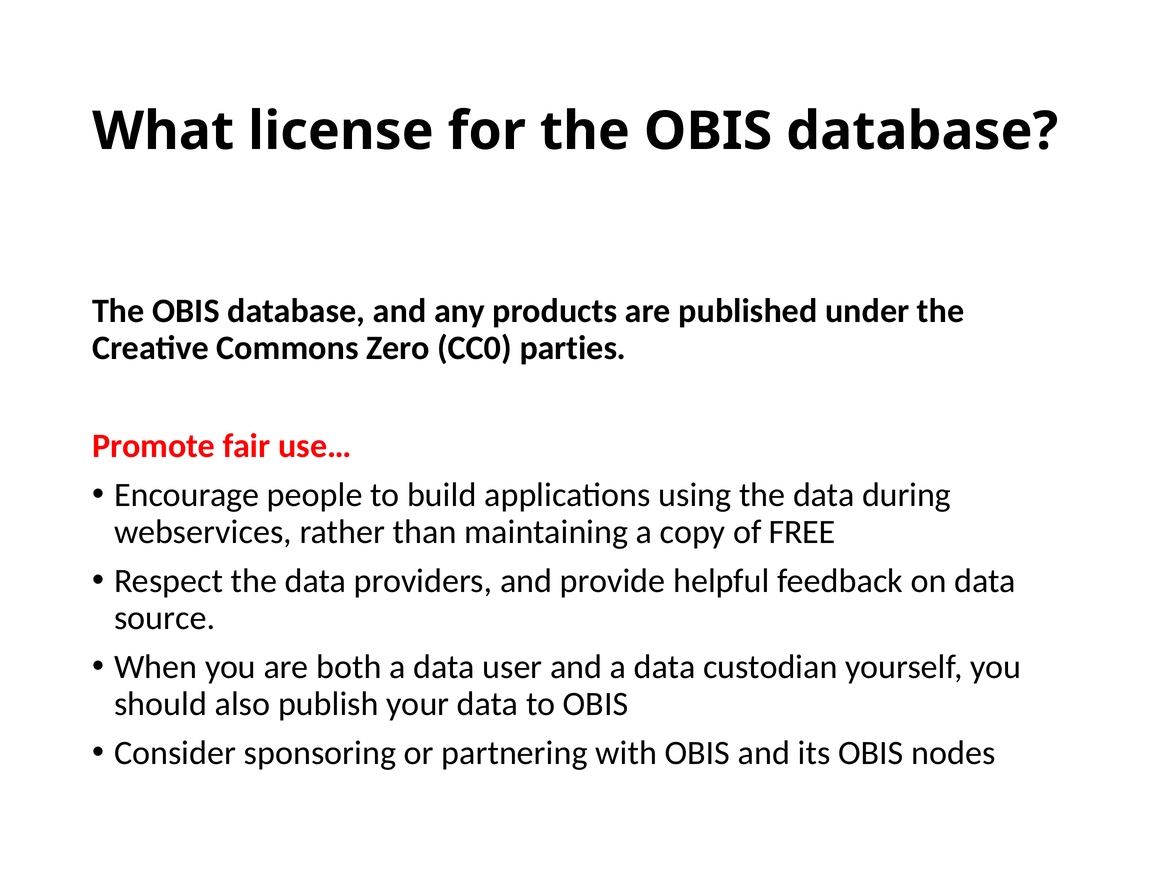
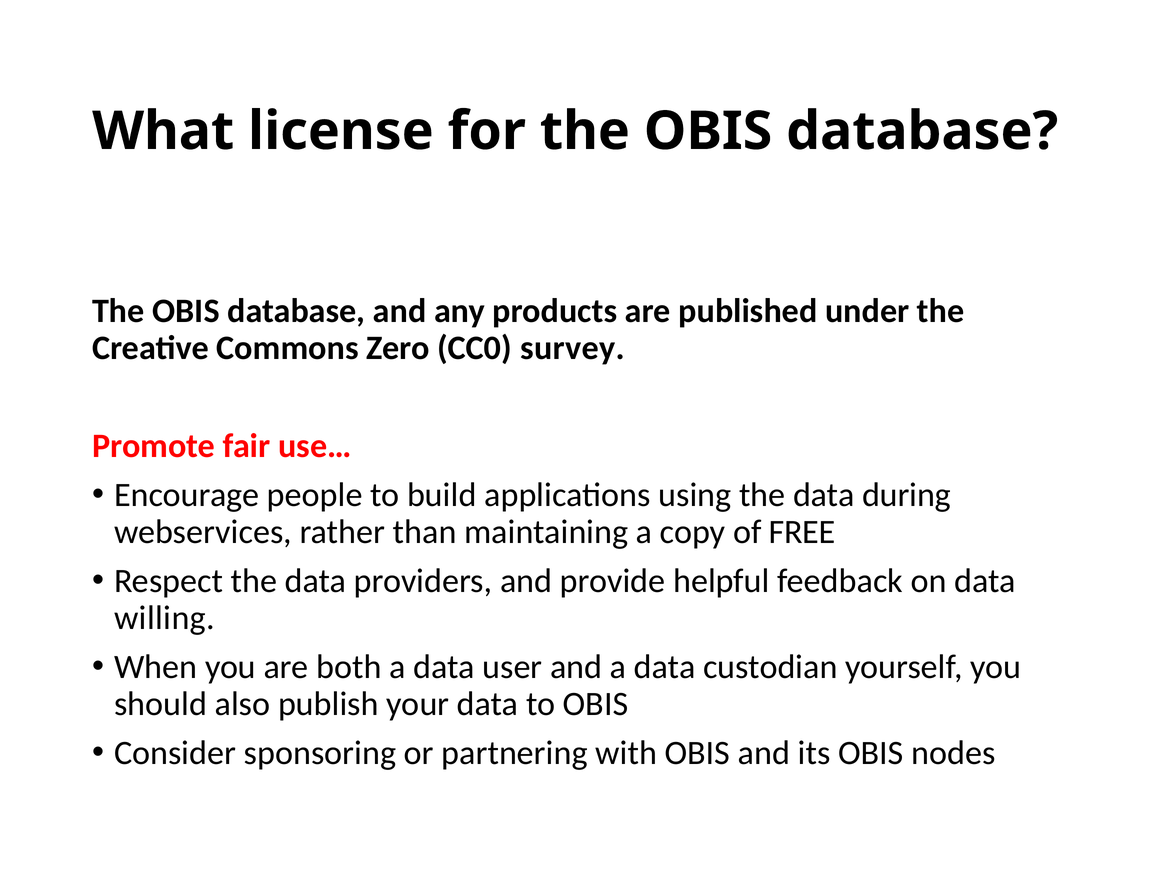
parties: parties -> survey (573, 348)
source: source -> willing (165, 618)
